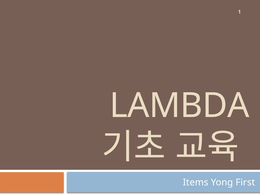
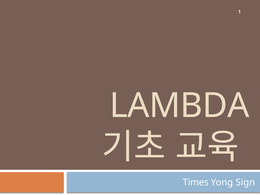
Items: Items -> Times (196, 182)
First: First -> Sign (245, 182)
